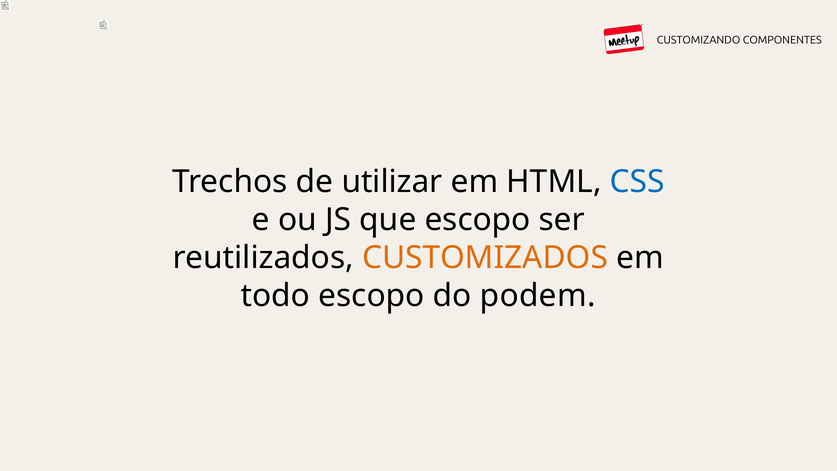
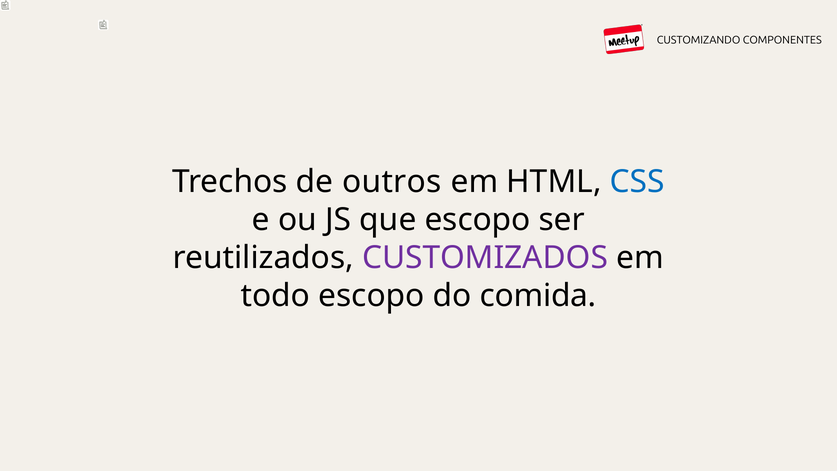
utilizar: utilizar -> outros (392, 182)
CUSTOMIZADOS colour: orange -> purple (485, 258)
podem: podem -> comida (538, 296)
